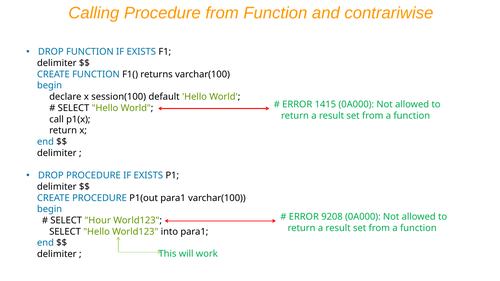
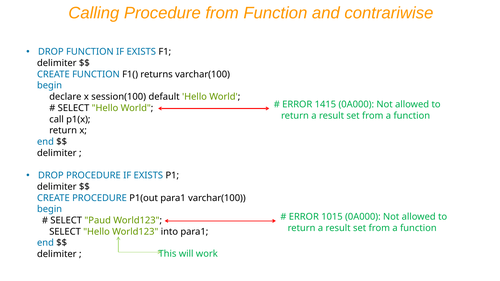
9208: 9208 -> 1015 (332, 217)
Hour: Hour -> Paud (98, 221)
